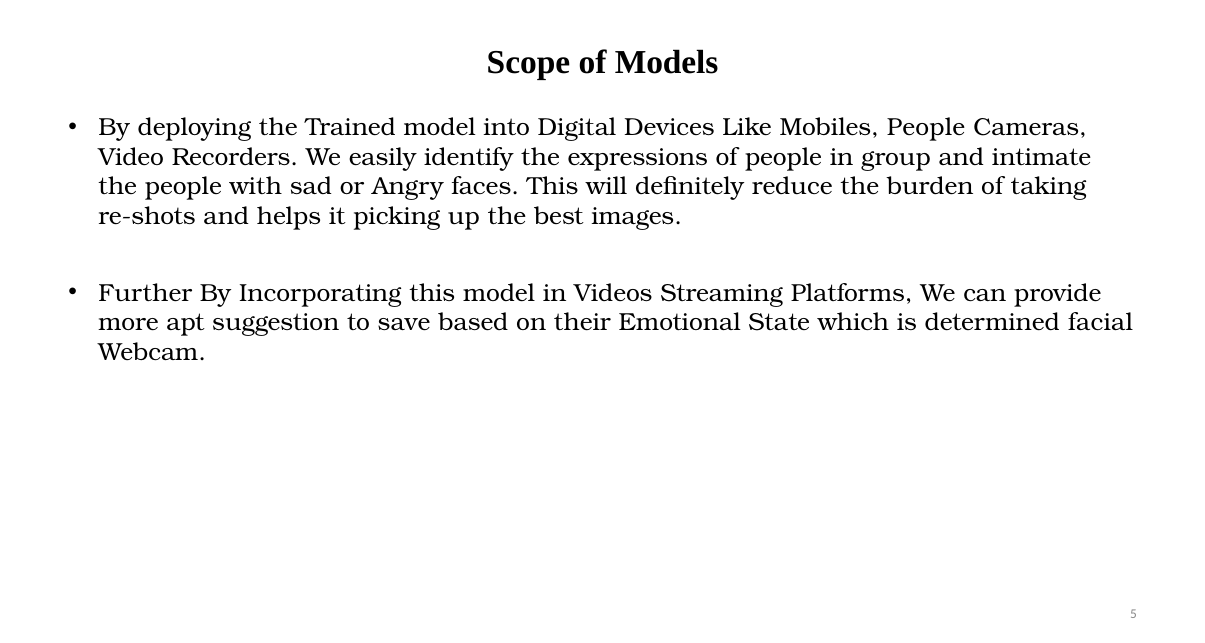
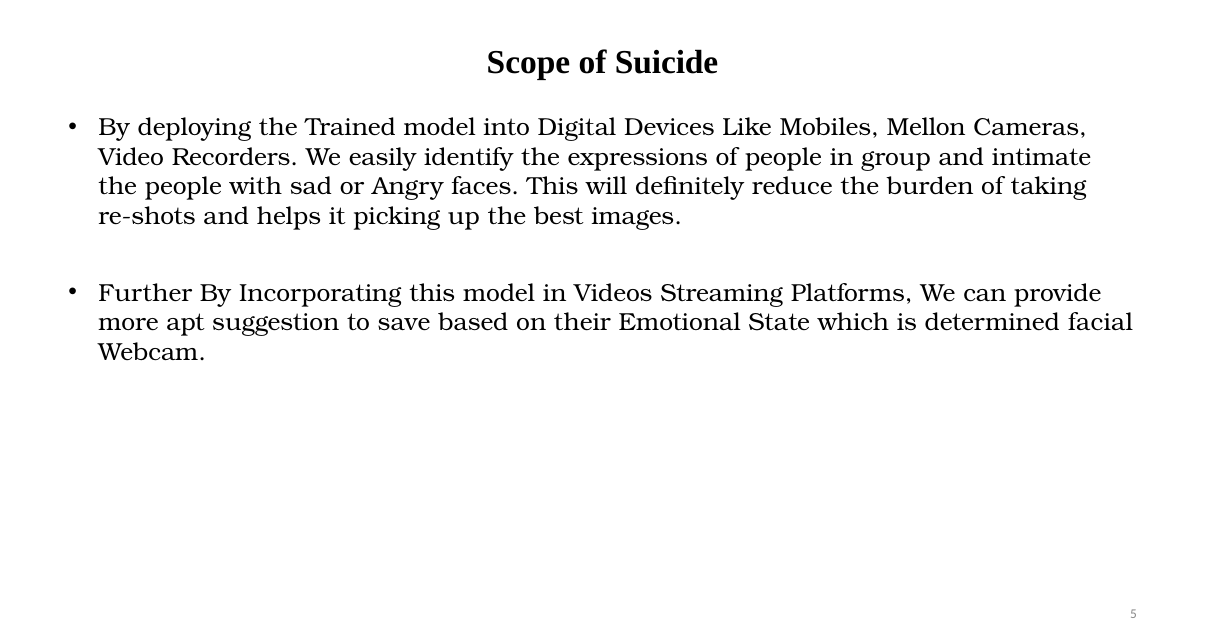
Models: Models -> Suicide (667, 62)
Mobiles People: People -> Mellon (926, 128)
